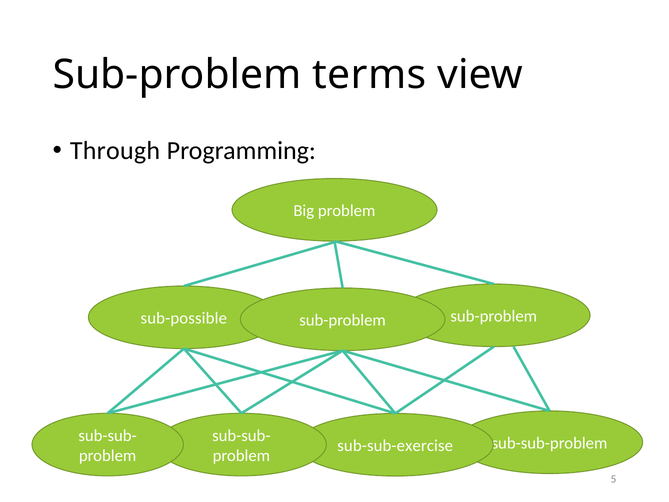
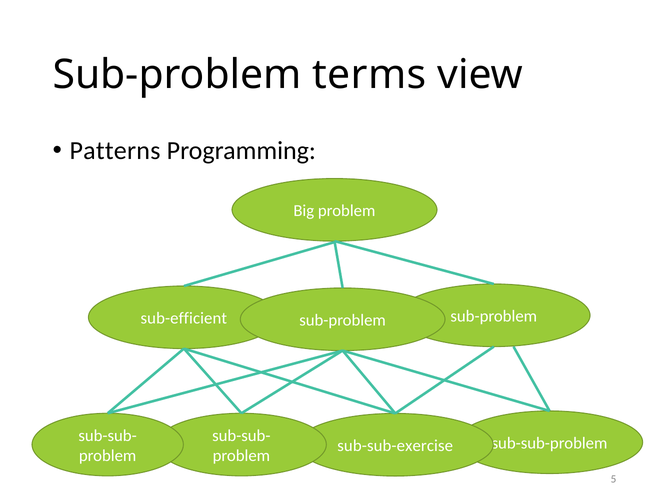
Through: Through -> Patterns (115, 151)
sub-possible: sub-possible -> sub-efficient (184, 318)
